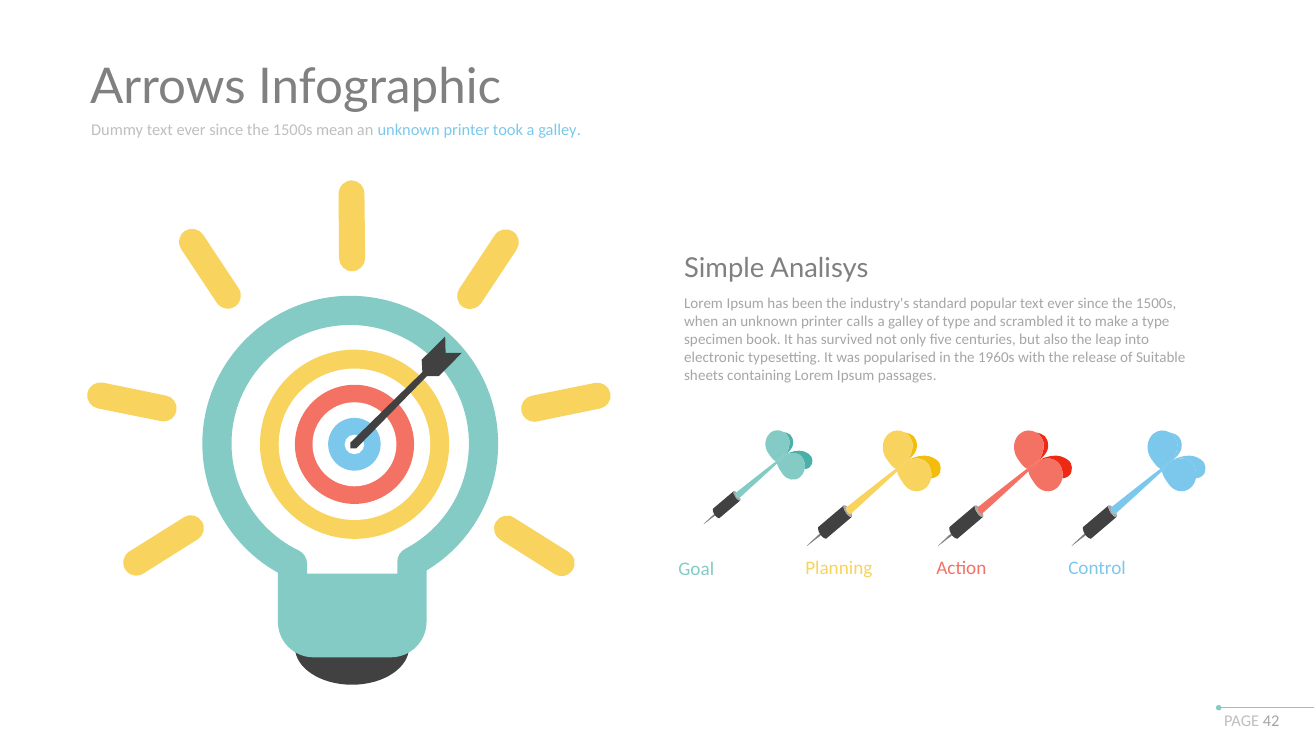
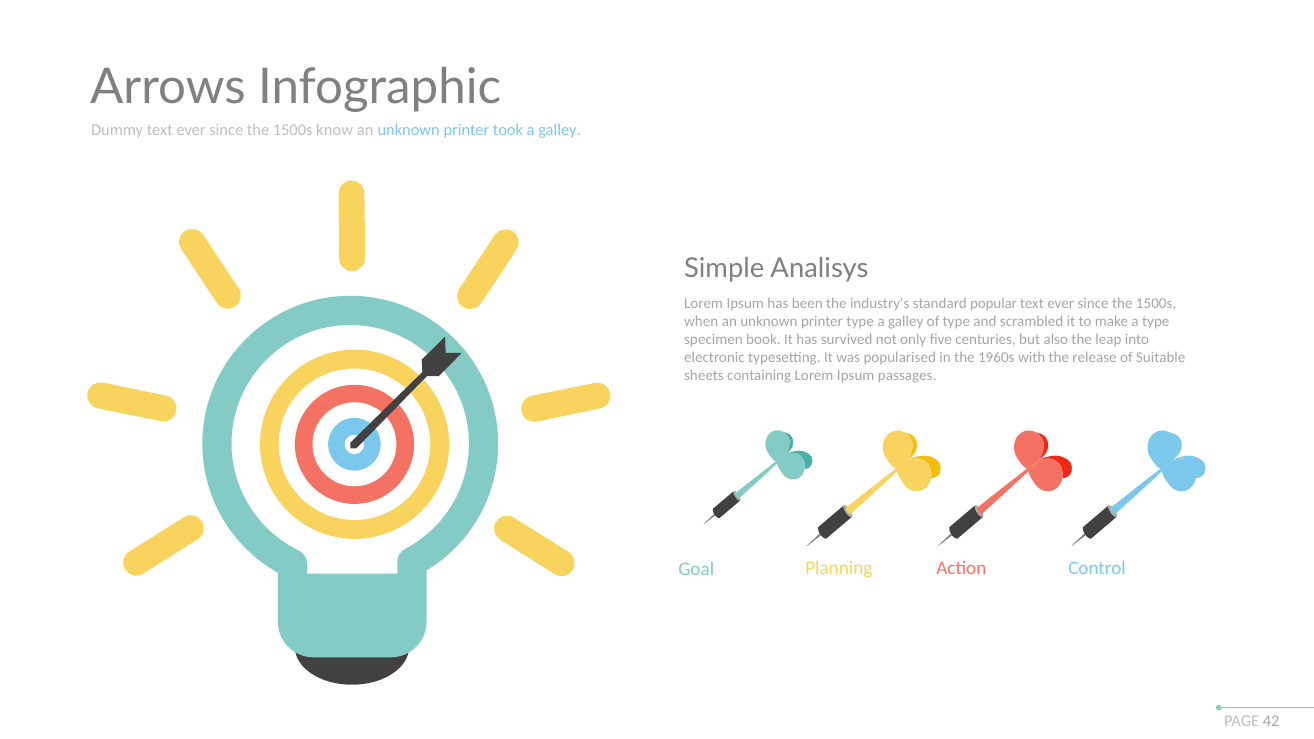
mean: mean -> know (335, 130)
printer calls: calls -> type (860, 322)
